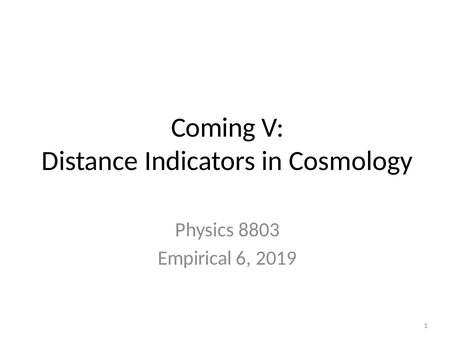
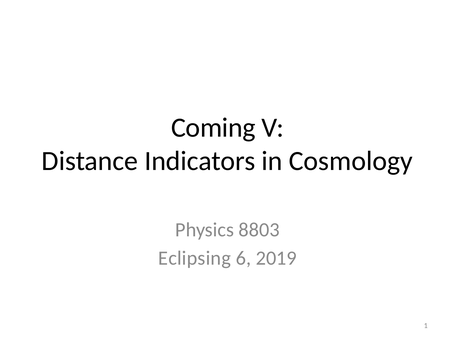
Empirical: Empirical -> Eclipsing (195, 258)
